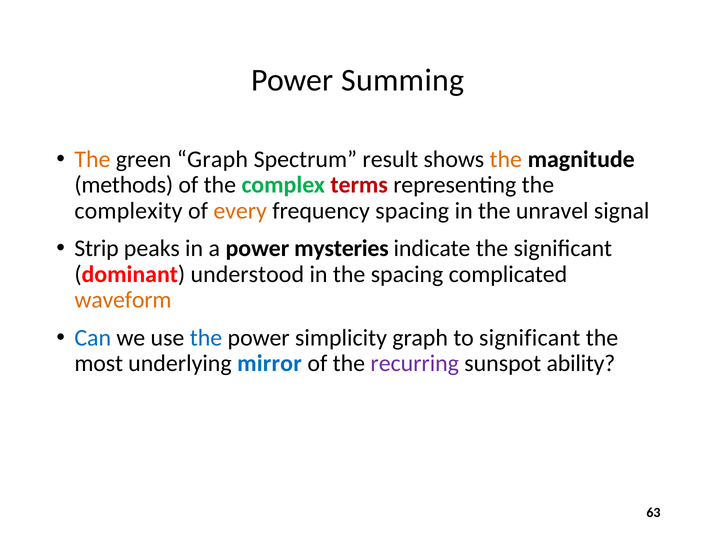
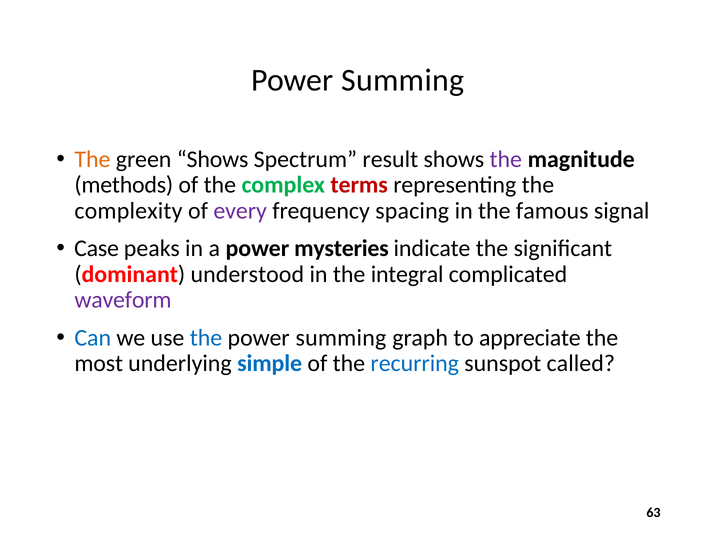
green Graph: Graph -> Shows (213, 160)
the colour: orange -> purple (506, 160)
every colour: orange -> purple (240, 211)
unravel: unravel -> famous (552, 211)
Strip: Strip -> Case (97, 249)
the spacing: spacing -> integral (407, 275)
waveform colour: orange -> purple (123, 300)
simplicity: simplicity -> summing (341, 338)
to significant: significant -> appreciate (530, 338)
mirror: mirror -> simple (270, 364)
recurring colour: purple -> blue (415, 364)
ability: ability -> called (581, 364)
